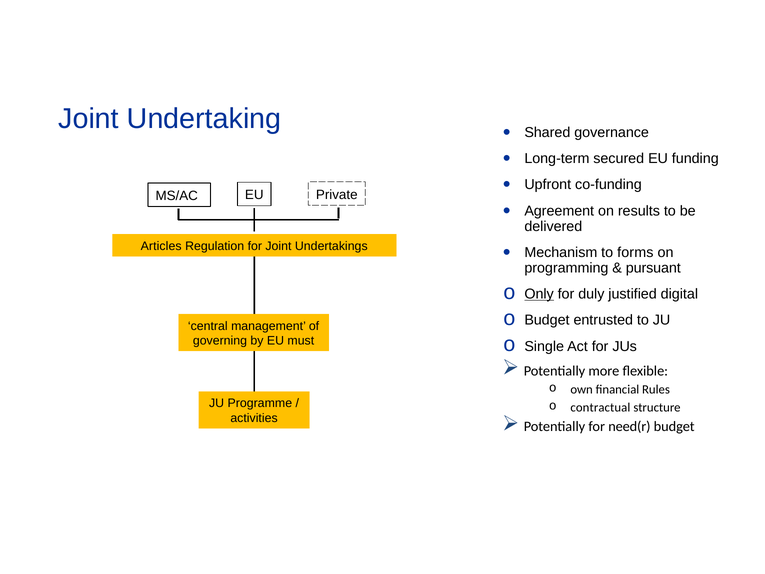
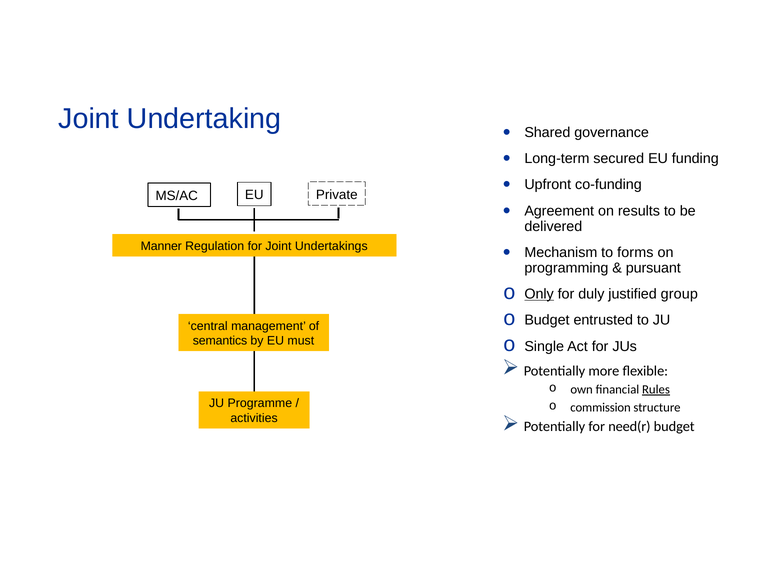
Articles: Articles -> Manner (161, 246)
digital: digital -> group (679, 294)
governing: governing -> semantics (220, 341)
Rules underline: none -> present (656, 389)
contractual: contractual -> commission (601, 407)
